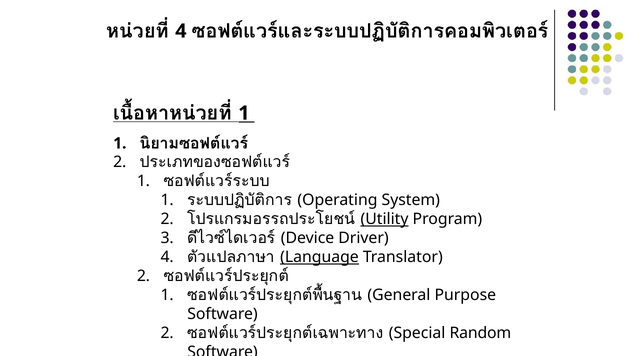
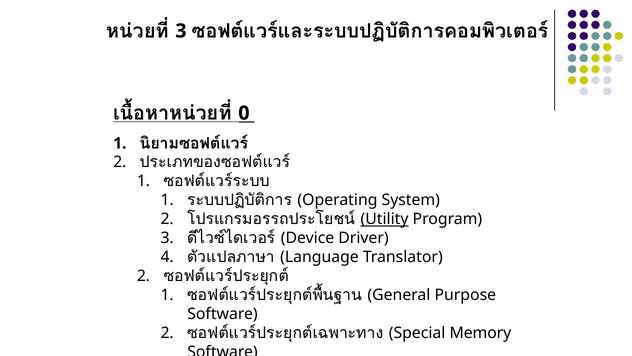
4: 4 -> 3 (181, 31)
1: 1 -> 0 (244, 113)
Language underline: present -> none (319, 257)
Random: Random -> Memory (480, 333)
